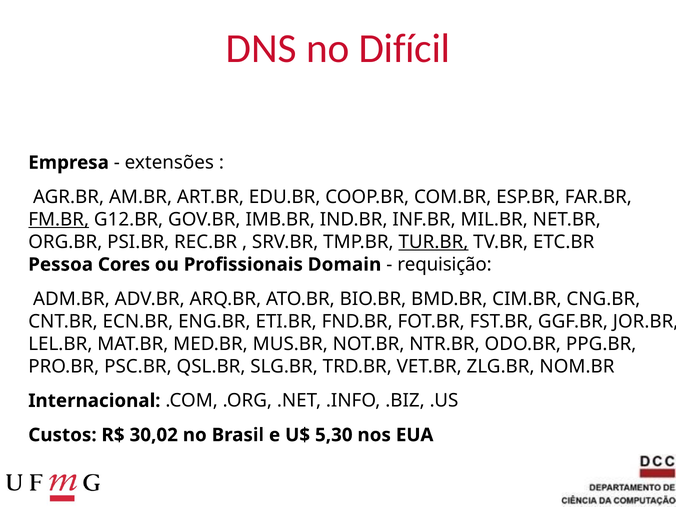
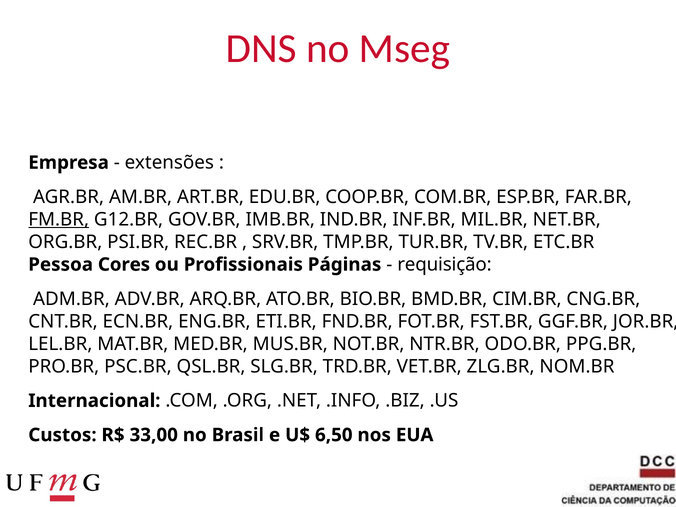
Difícil: Difícil -> Mseg (404, 48)
TUR.BR underline: present -> none (433, 242)
Domain: Domain -> Páginas (345, 265)
30,02: 30,02 -> 33,00 (154, 435)
5,30: 5,30 -> 6,50 (334, 435)
